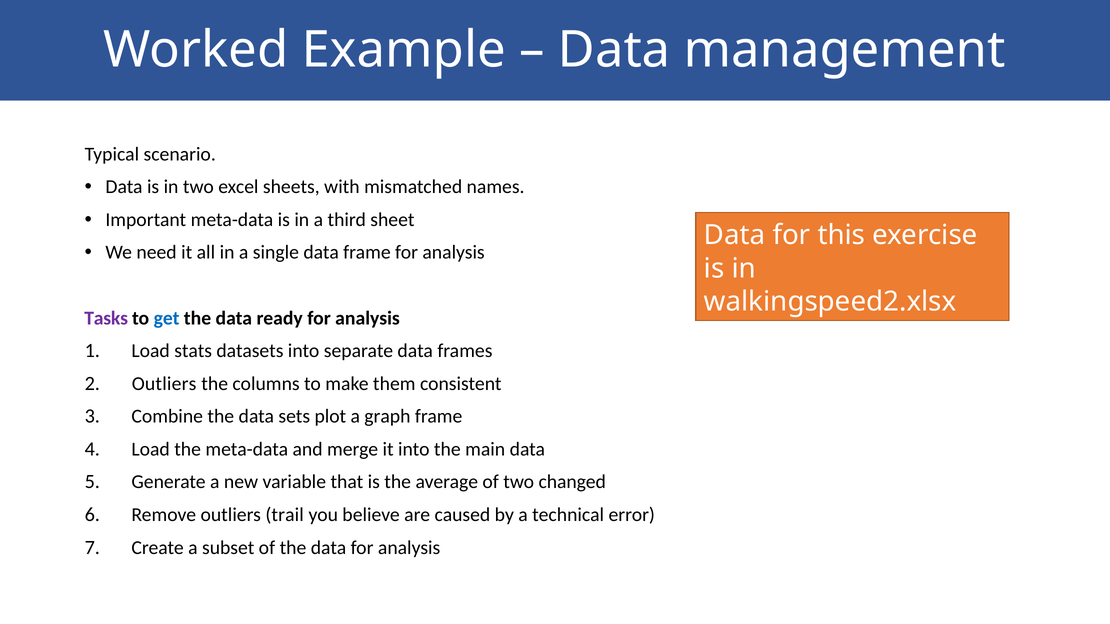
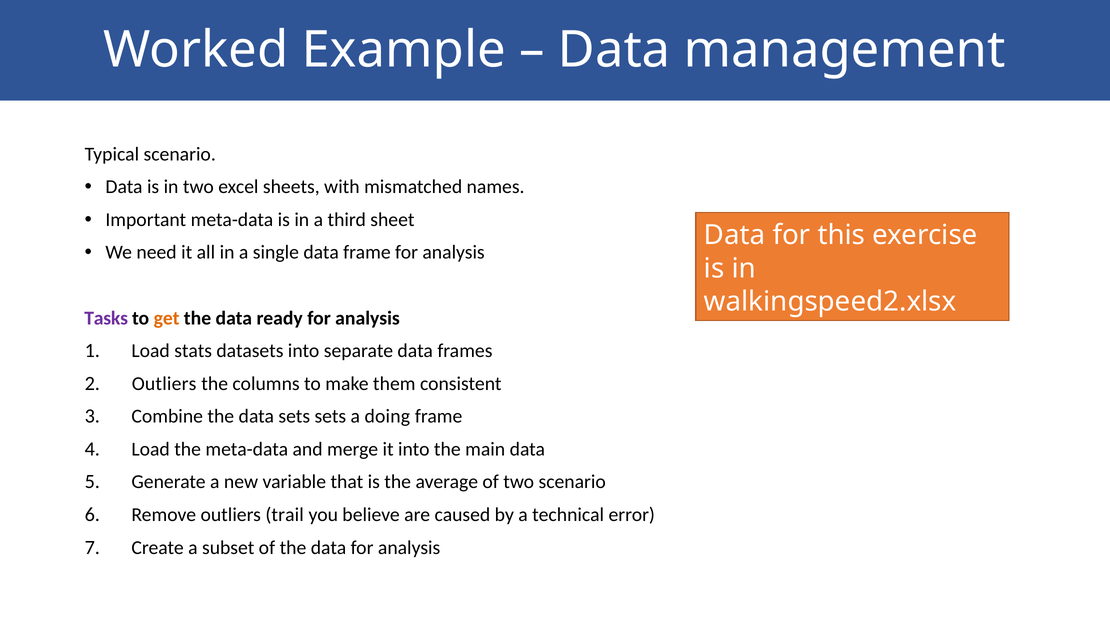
get colour: blue -> orange (167, 318)
sets plot: plot -> sets (330, 417)
graph: graph -> doing (387, 417)
two changed: changed -> scenario (572, 482)
